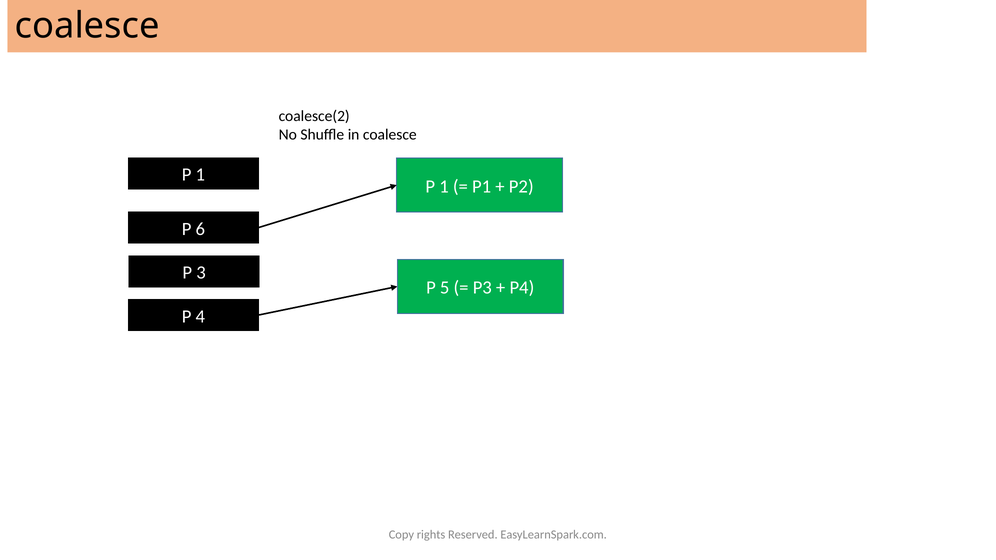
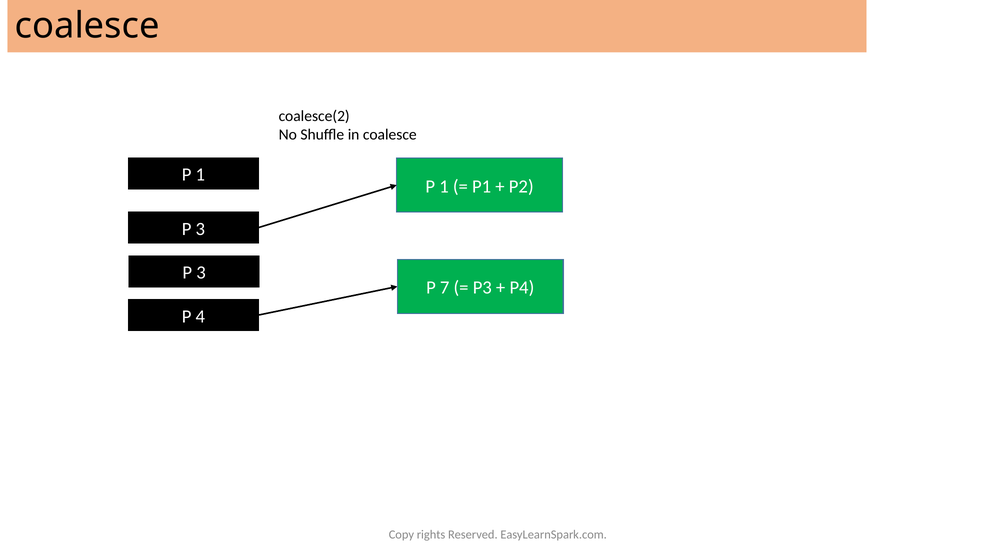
6: 6 -> 3 (200, 229)
5: 5 -> 7 (445, 288)
